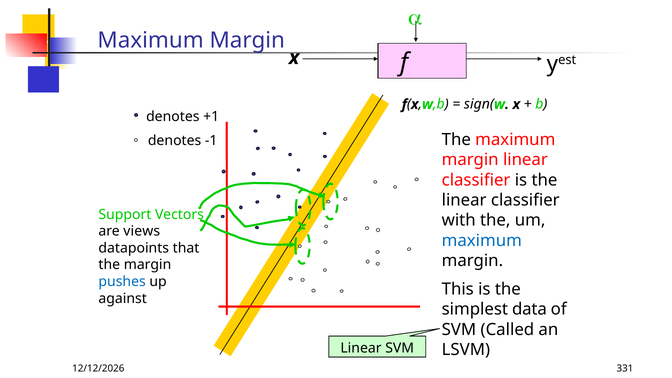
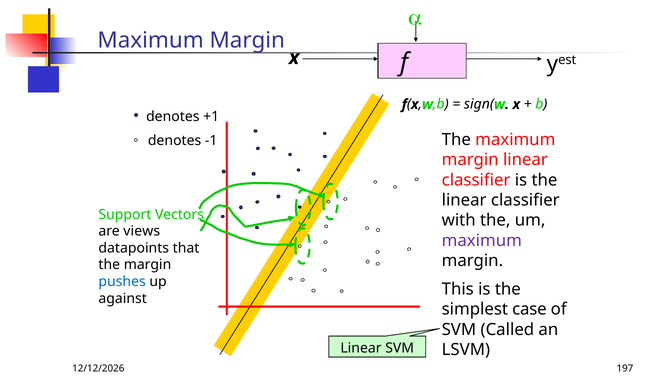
maximum colour: blue -> purple (482, 241)
data: data -> case (529, 309)
331: 331 -> 197 (625, 369)
